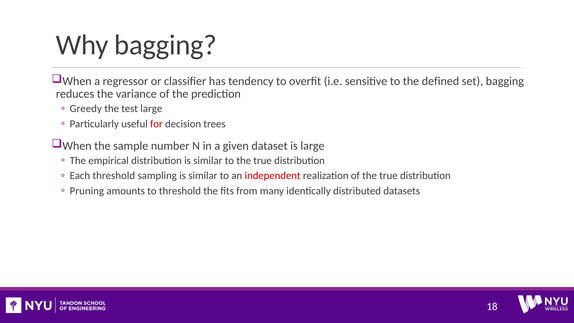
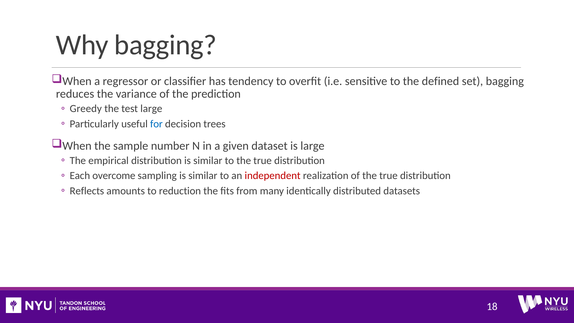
for colour: red -> blue (156, 124)
Each threshold: threshold -> overcome (114, 176)
Pruning: Pruning -> Reflects (87, 191)
to threshold: threshold -> reduction (180, 191)
